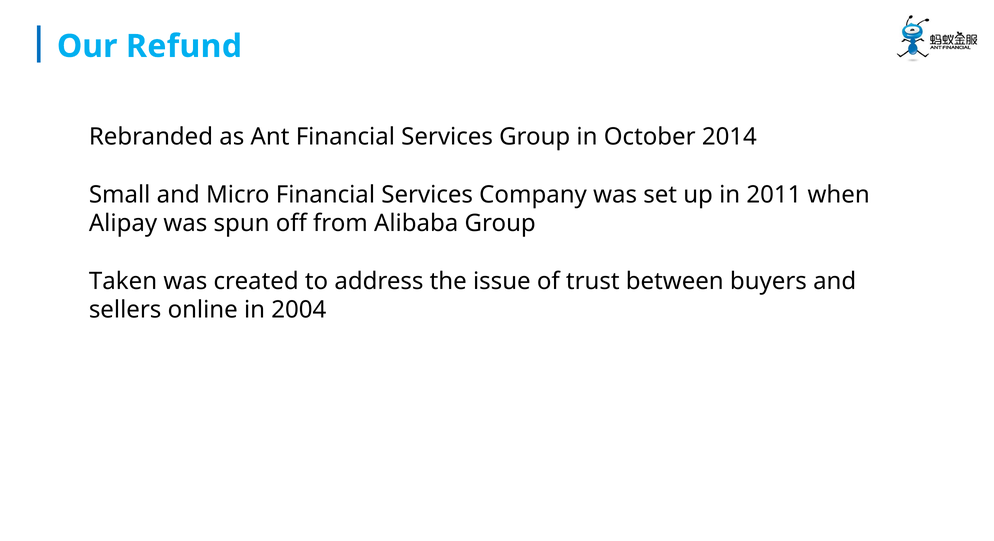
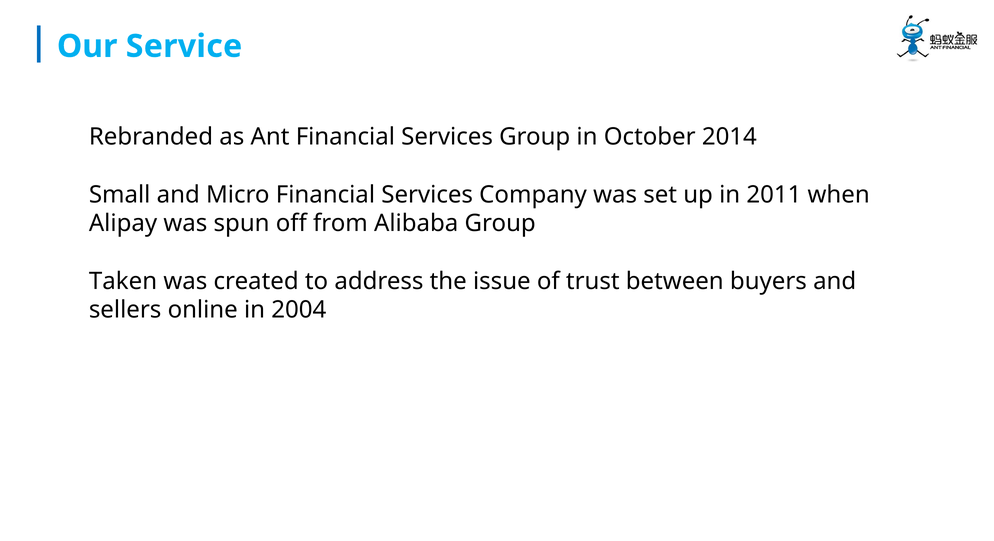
Refund: Refund -> Service (184, 46)
